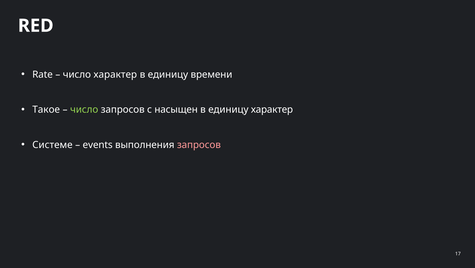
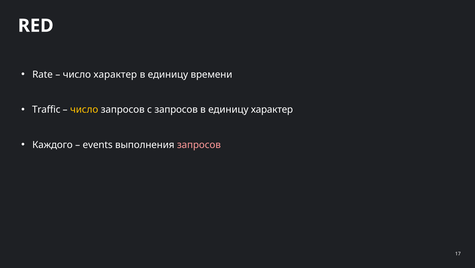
Такое: Такое -> Traffic (46, 110)
число colour: light green -> yellow (84, 110)
с насыщен: насыщен -> запросов (176, 110)
Системе: Системе -> Каждого (52, 145)
